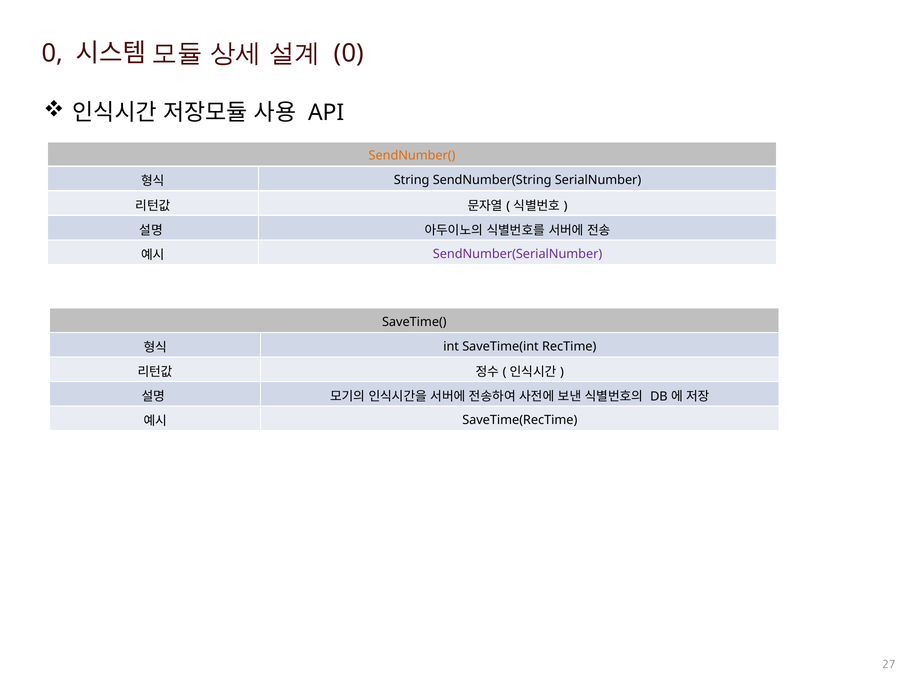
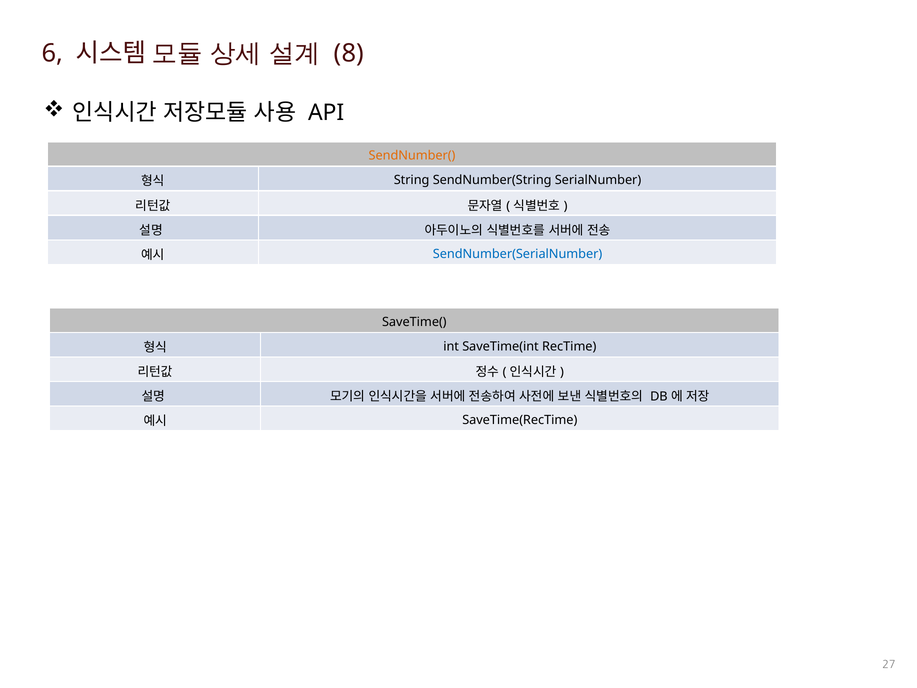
0: 0 -> 6 (52, 53)
0: 0 -> 8 (349, 53)
SendNumber(SerialNumber colour: purple -> blue (518, 254)
